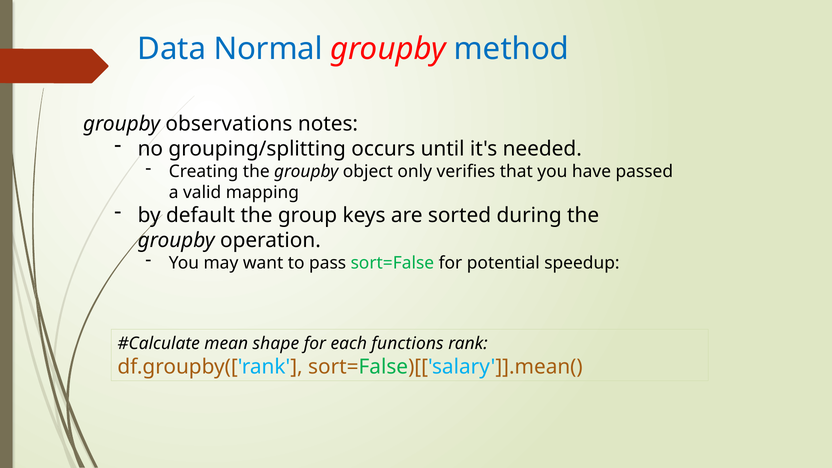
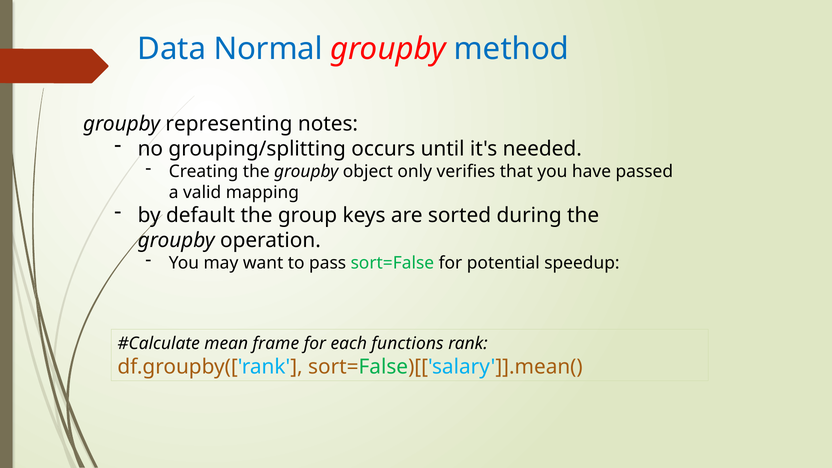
observations: observations -> representing (229, 124)
shape: shape -> frame (276, 344)
